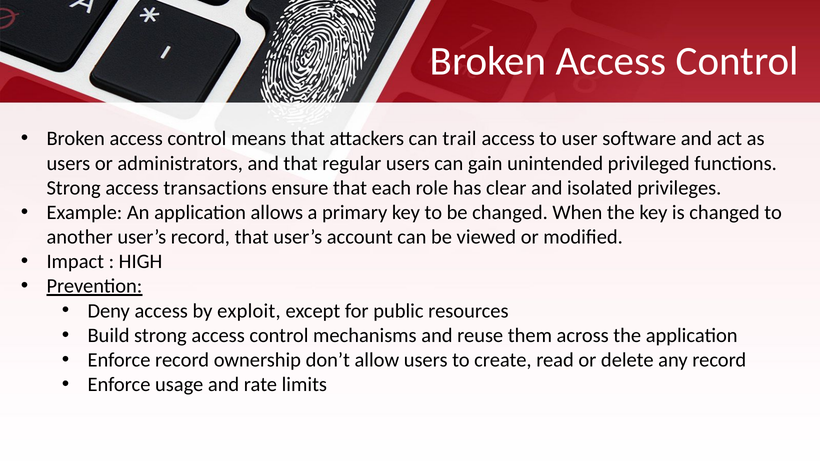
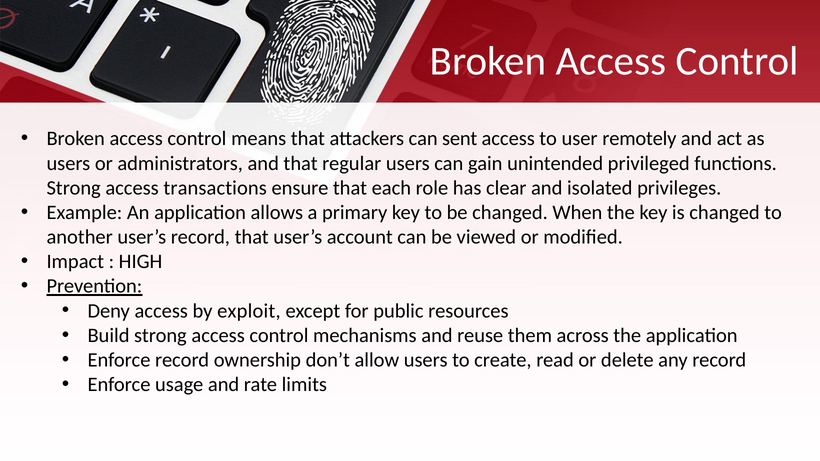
trail: trail -> sent (460, 139)
software: software -> remotely (639, 139)
